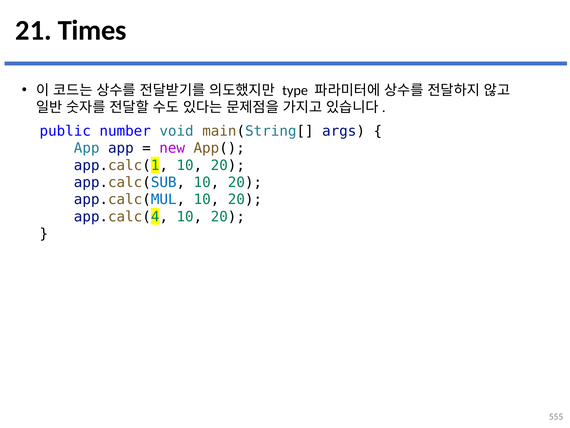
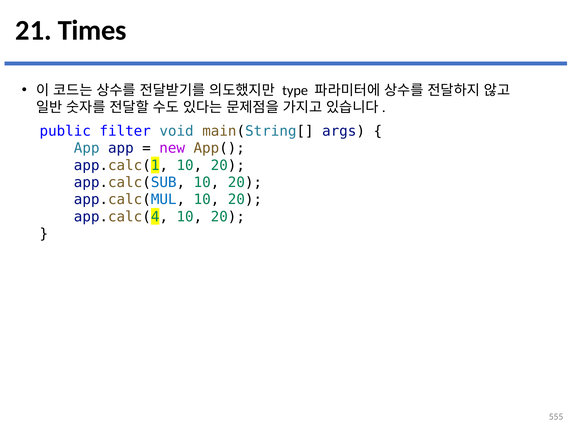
number: number -> filter (125, 131)
